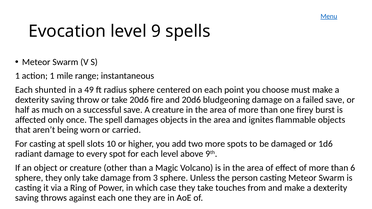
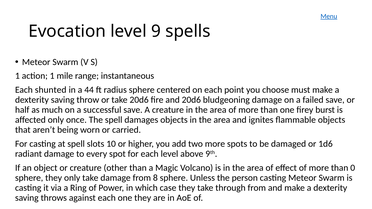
49: 49 -> 44 (89, 90)
6: 6 -> 0 (353, 168)
3: 3 -> 8 (155, 178)
touches: touches -> through (231, 188)
